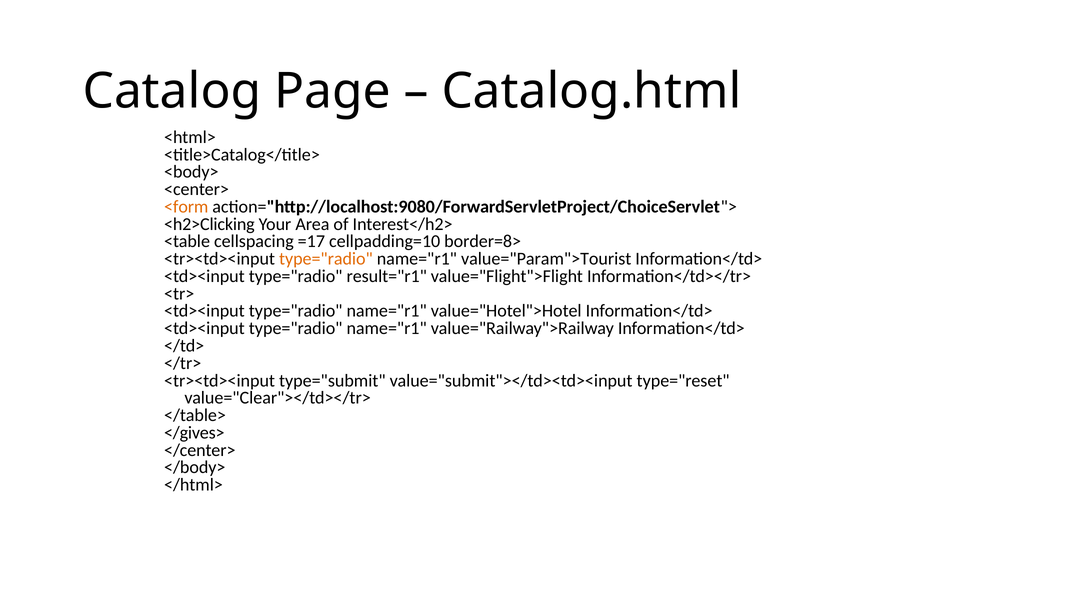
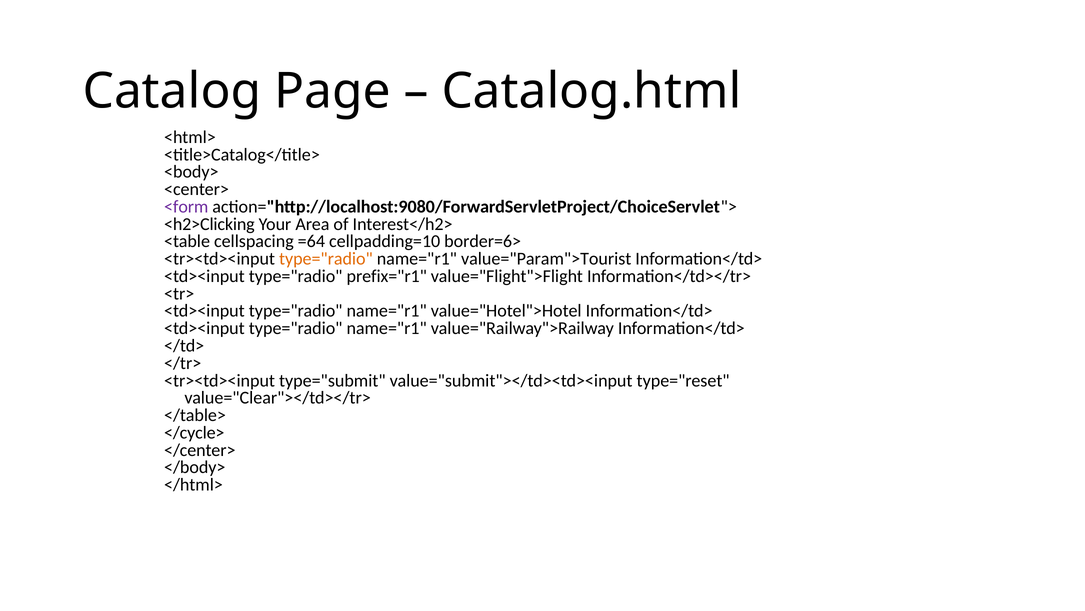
<form colour: orange -> purple (186, 206)
=17: =17 -> =64 (311, 241)
border=8>: border=8> -> border=6> (483, 241)
result="r1: result="r1 -> prefix="r1 (387, 276)
</gives>: </gives> -> </cycle> (194, 432)
